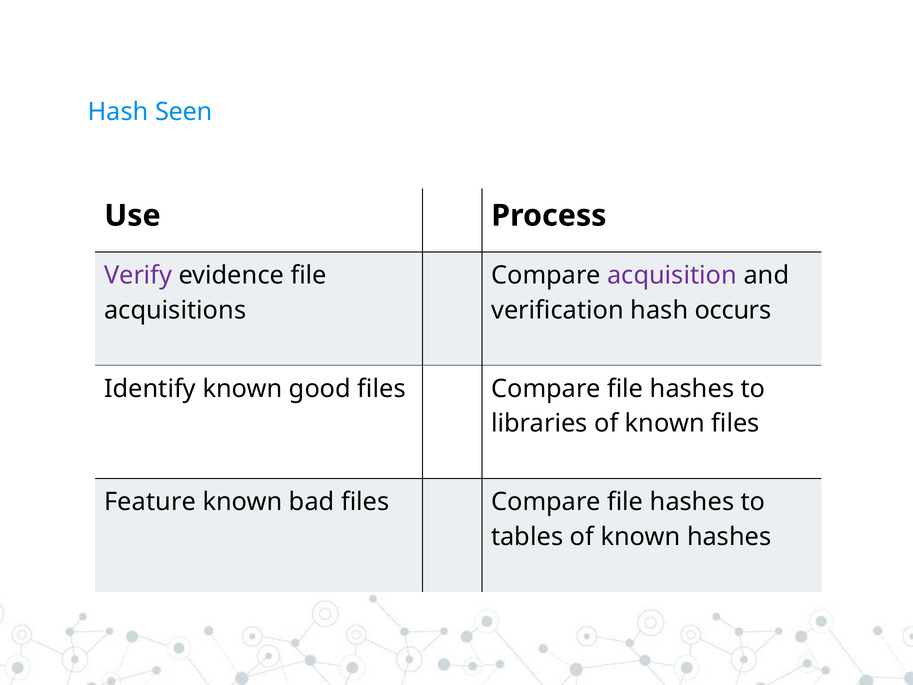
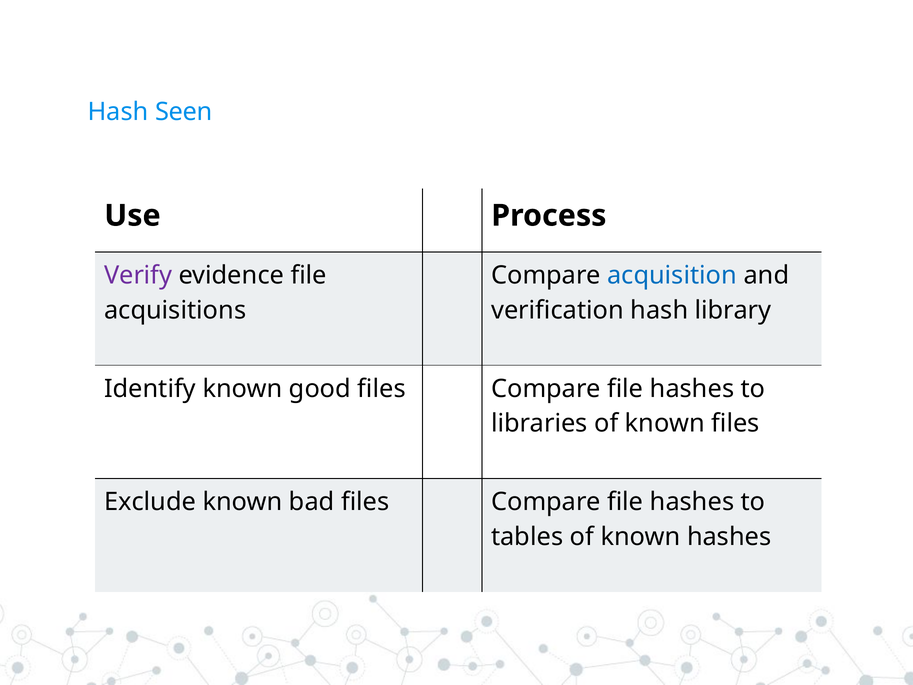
acquisition colour: purple -> blue (672, 275)
occurs: occurs -> library (733, 310)
Feature: Feature -> Exclude (150, 502)
